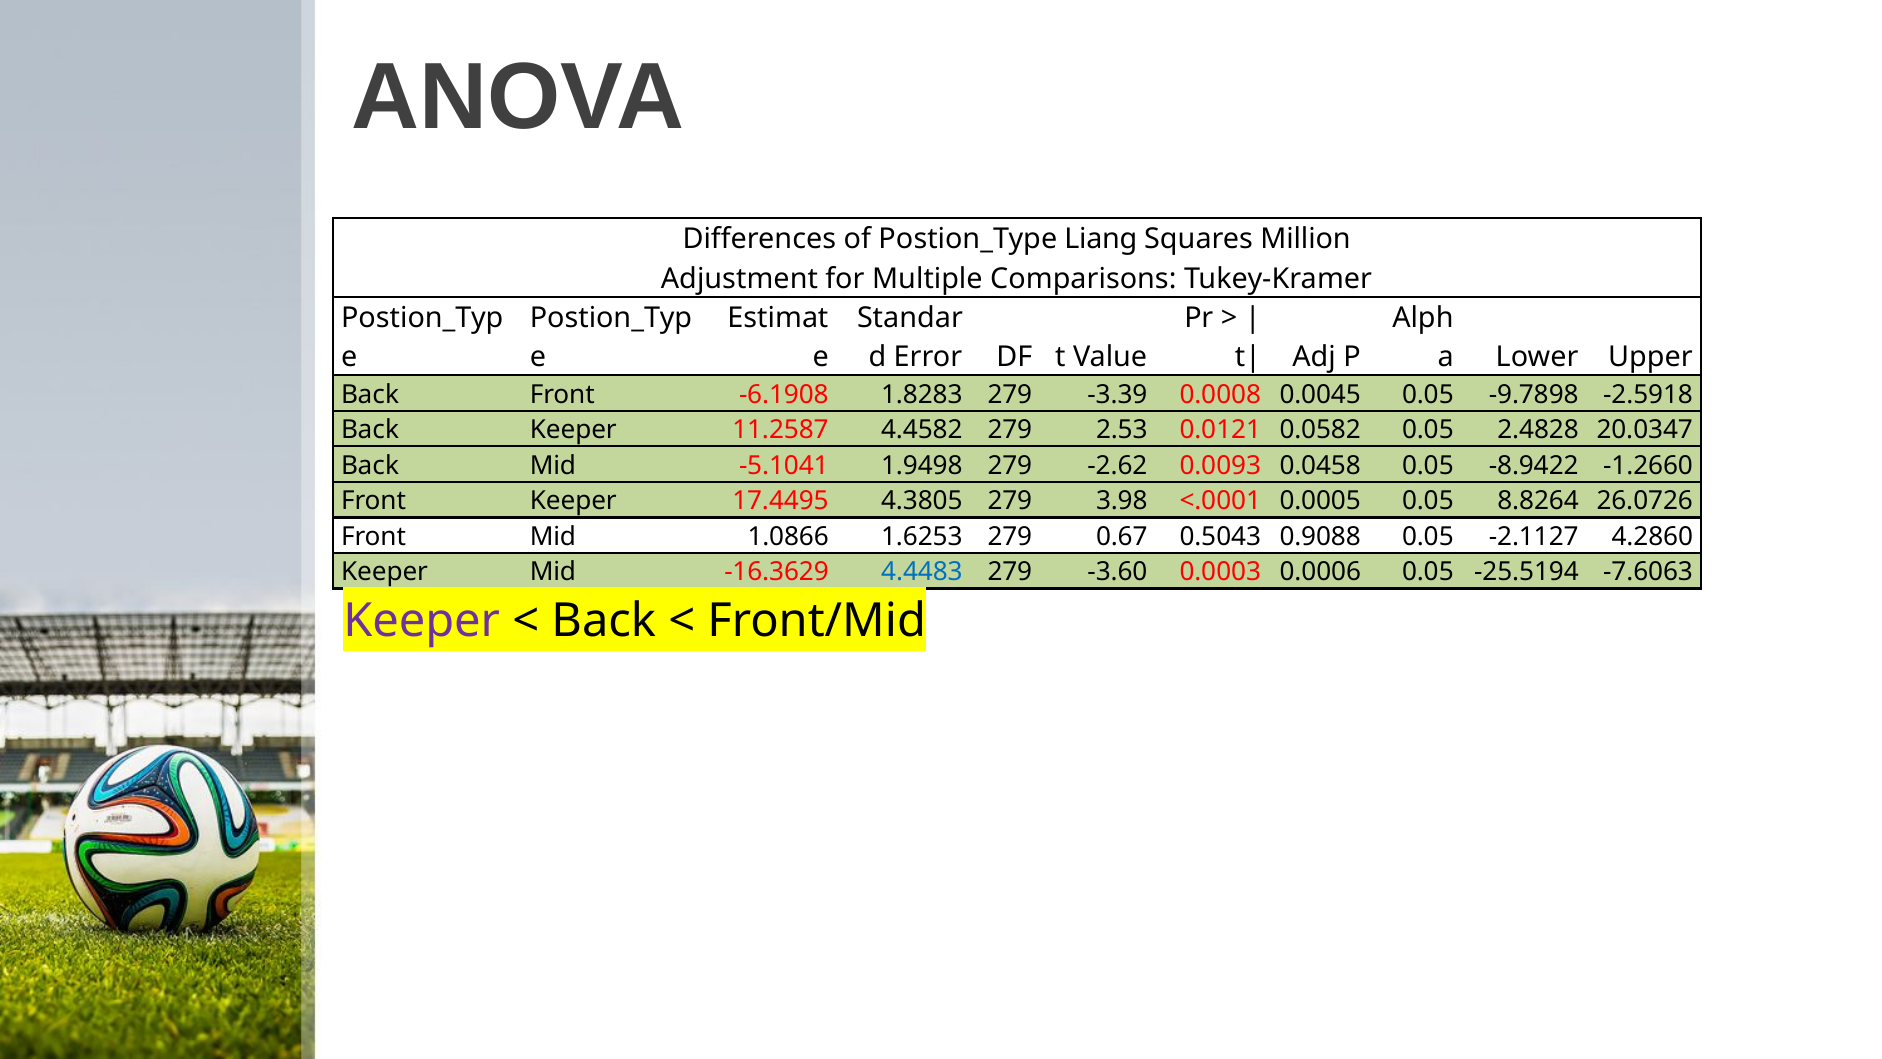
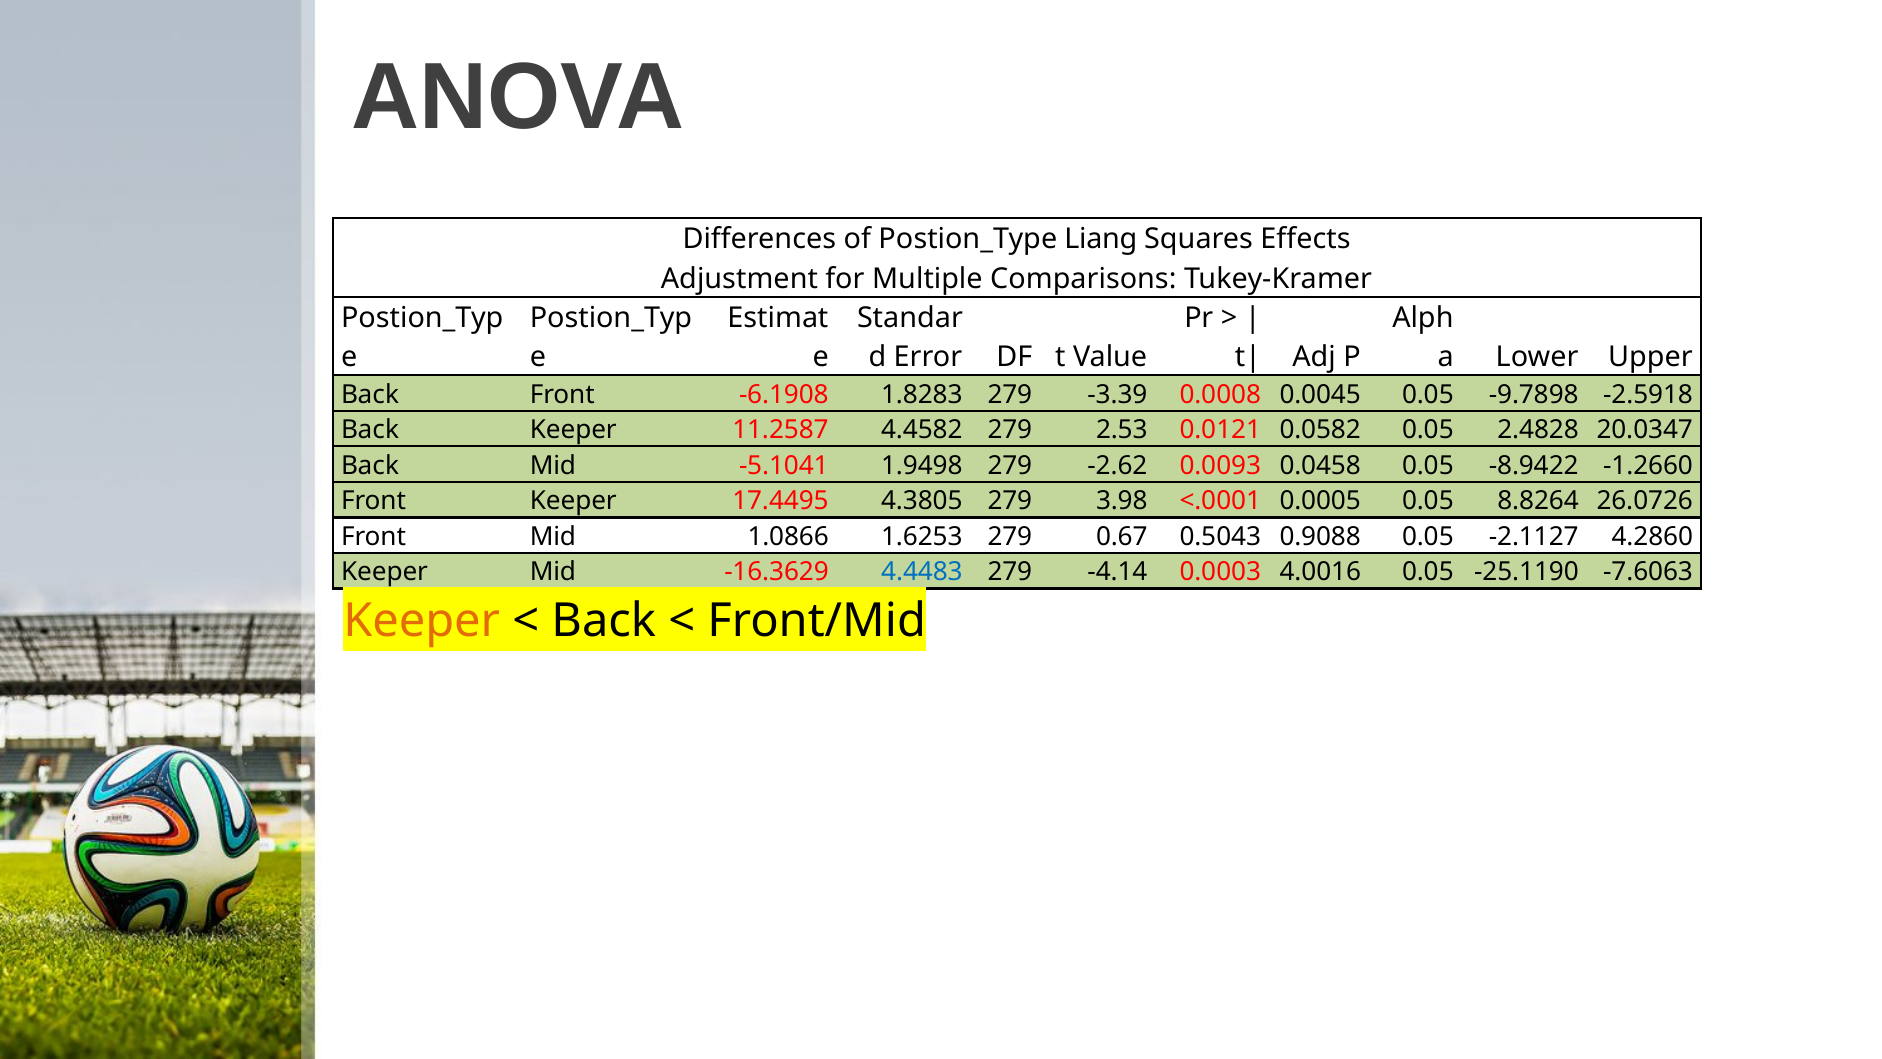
Million: Million -> Effects (1305, 239)
-3.60: -3.60 -> -4.14 (1117, 572)
0.0006: 0.0006 -> 4.0016 (1320, 572)
-25.5194: -25.5194 -> -25.1190 (1526, 572)
Keeper colour: purple -> orange (422, 621)
